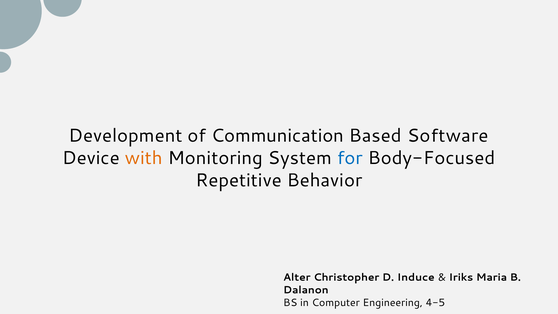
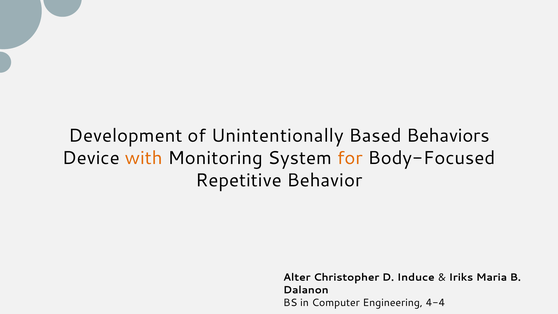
Communication: Communication -> Unintentionally (277, 136)
Software: Software -> Behaviors (448, 136)
for colour: blue -> orange (350, 158)
4-5: 4-5 -> 4-4 (435, 303)
